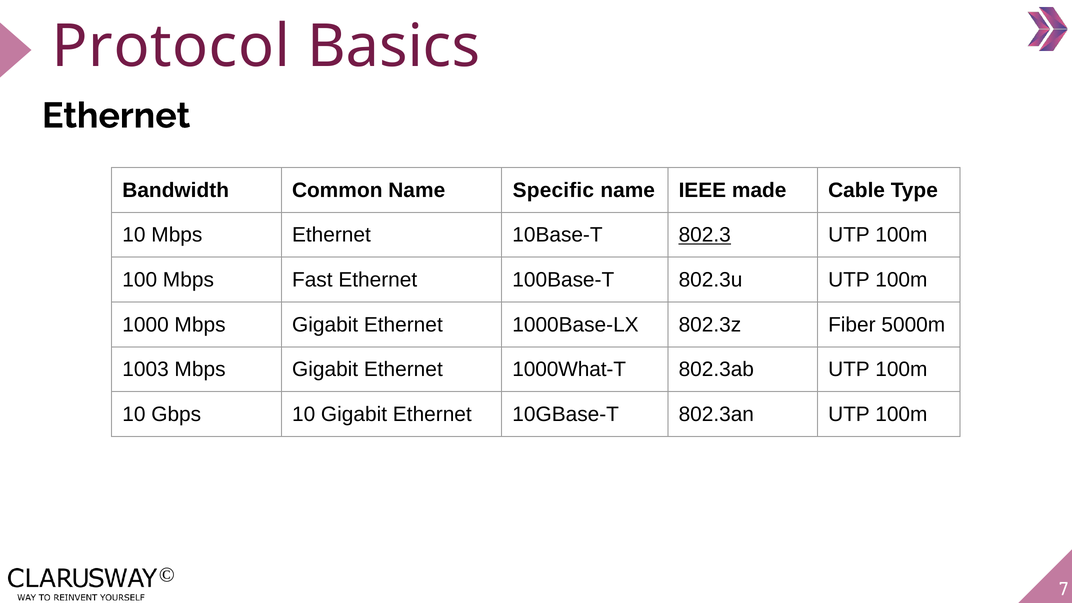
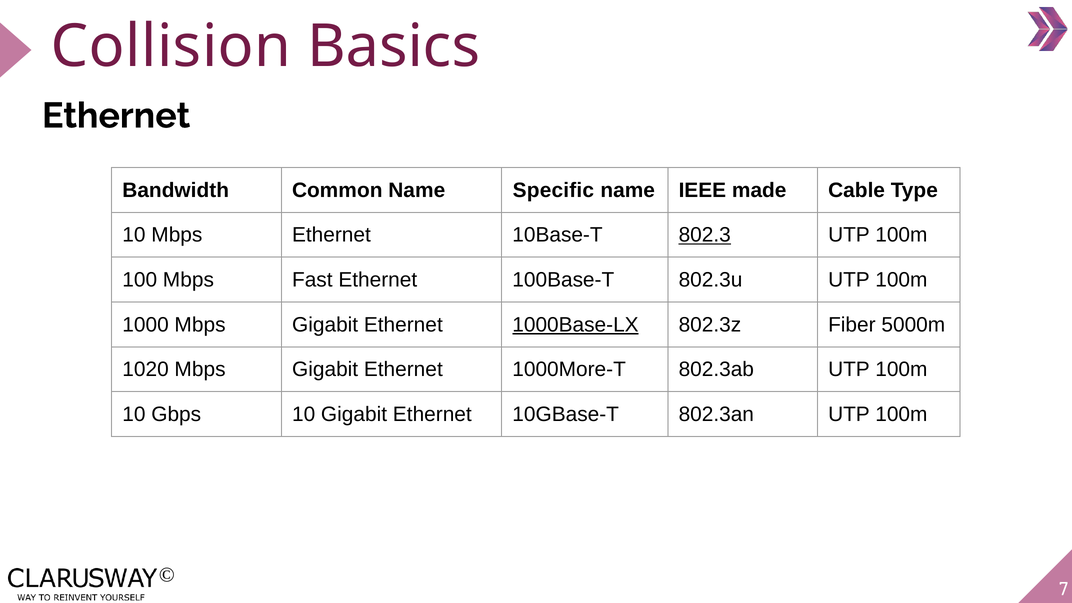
Protocol: Protocol -> Collision (171, 46)
1000Base-LX underline: none -> present (575, 325)
1003: 1003 -> 1020 (146, 370)
1000What-T: 1000What-T -> 1000More-T (569, 370)
